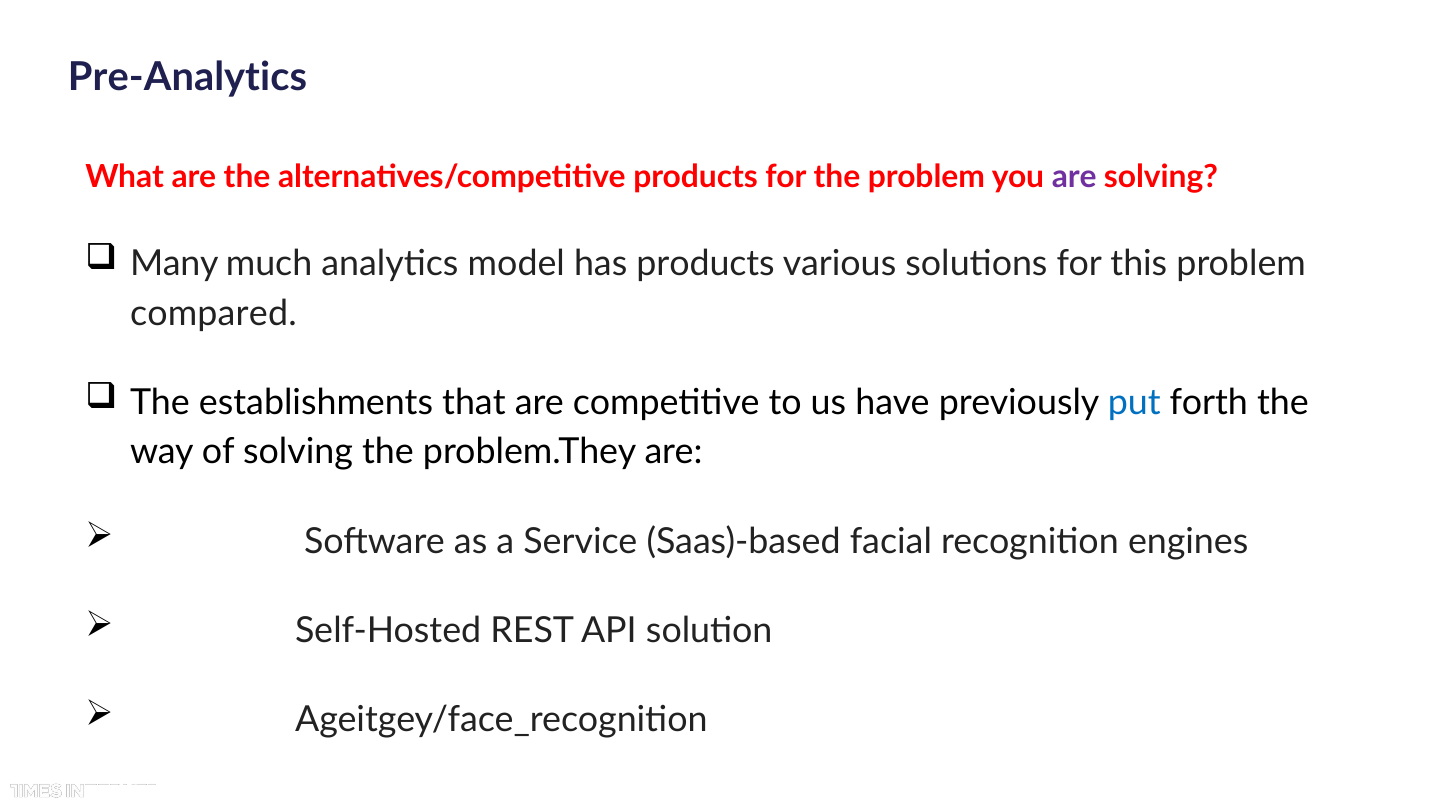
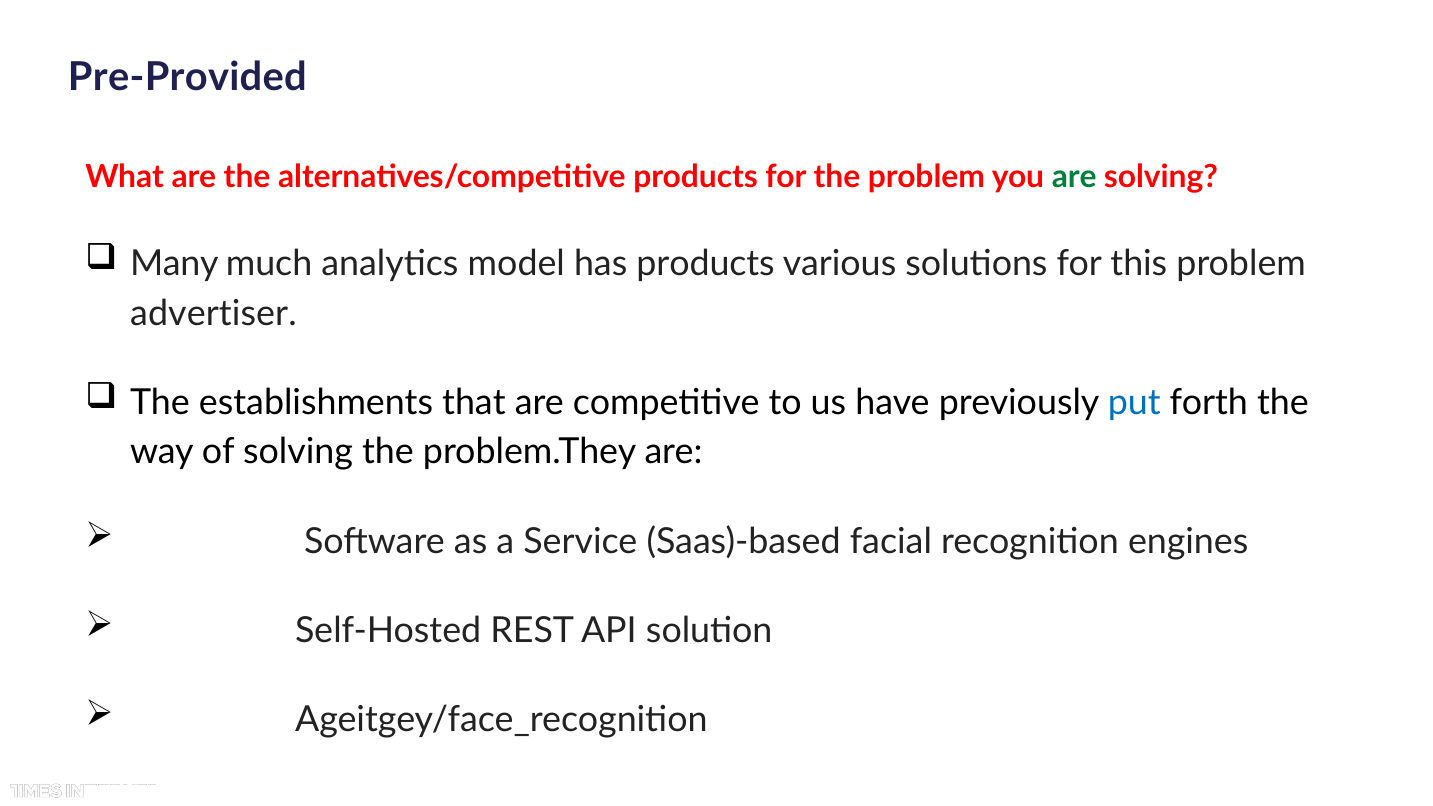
Pre-Analytics: Pre-Analytics -> Pre-Provided (187, 77)
are colour: purple -> green (1074, 177)
compared: compared -> advertiser (213, 313)
